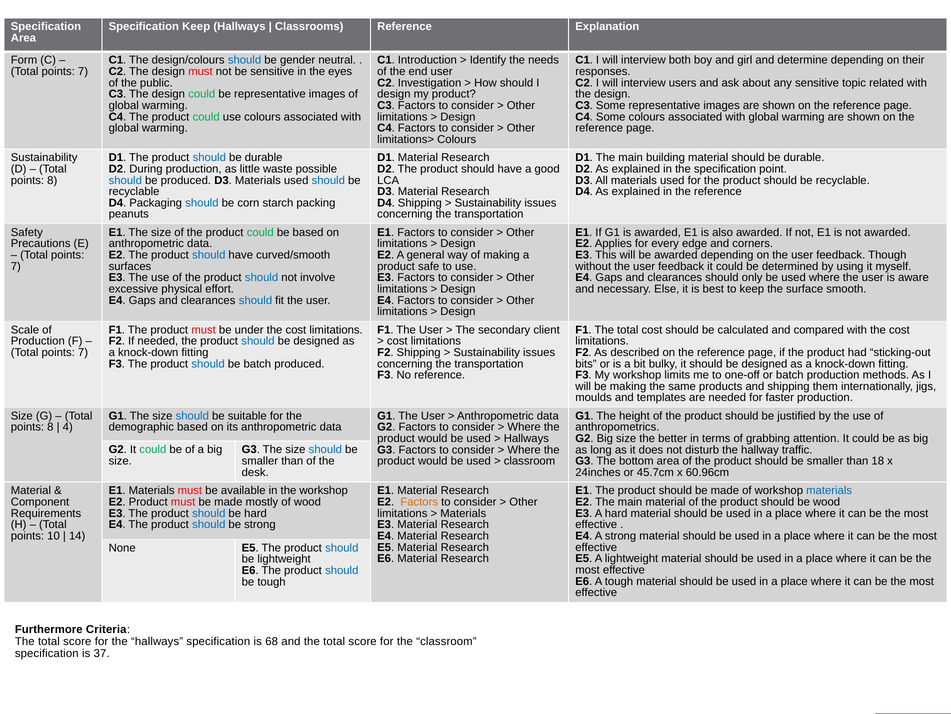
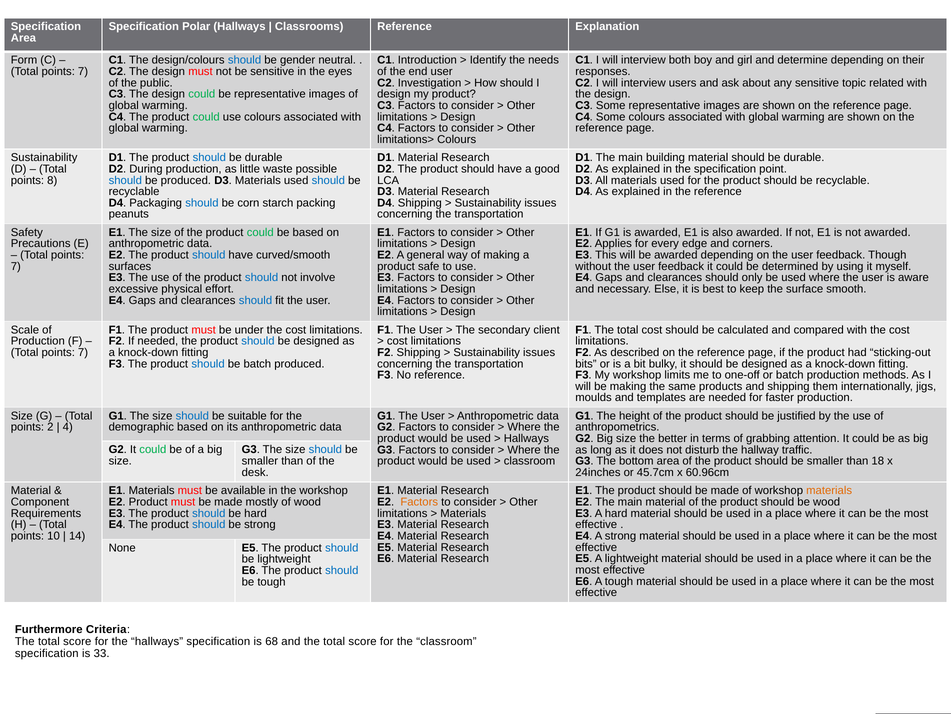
Specification Keep: Keep -> Polar (196, 26)
8: 8 -> 2 (50, 427)
materials colour: blue -> orange (829, 490)
37: 37 -> 33 (102, 653)
